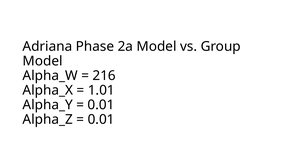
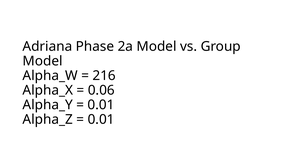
1.01: 1.01 -> 0.06 (101, 90)
